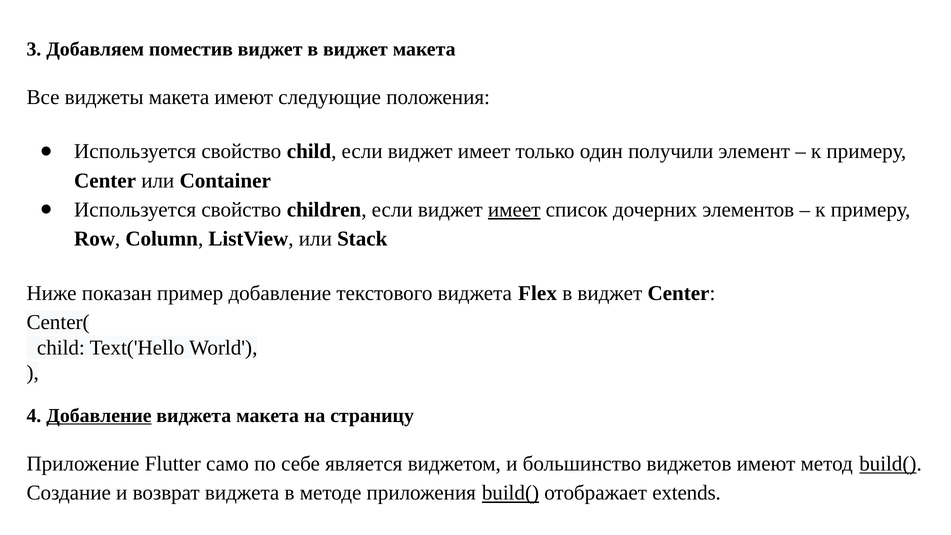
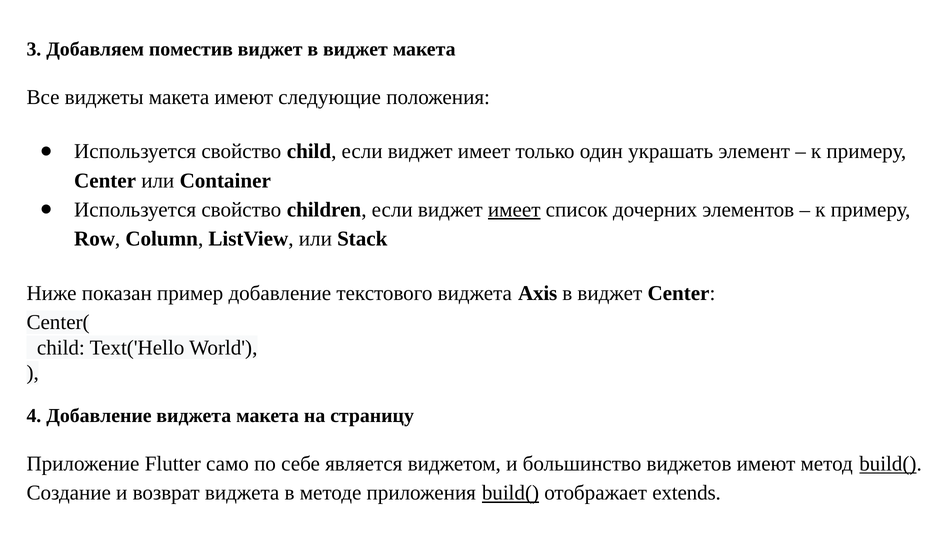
получили: получили -> украшать (671, 151)
Flex: Flex -> Axis (538, 293)
Добавление underline: present -> none (99, 415)
